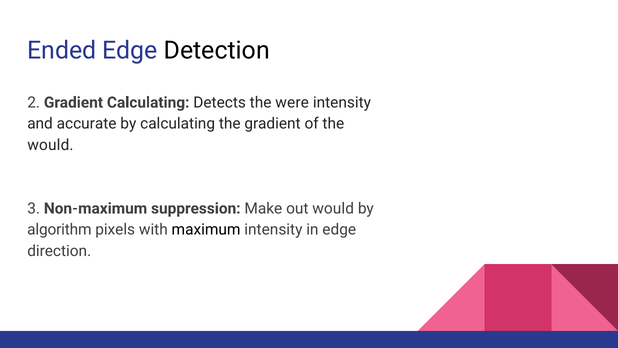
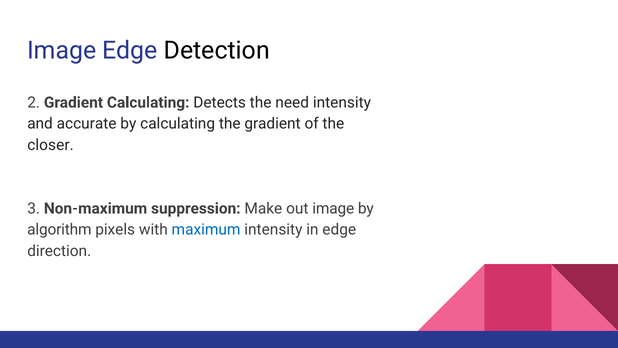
Ended: Ended -> Image (62, 51)
were: were -> need (292, 102)
would: would -> closer (50, 145)
out would: would -> image (333, 208)
maximum colour: black -> blue (206, 230)
